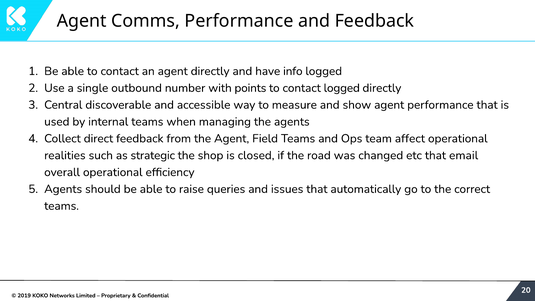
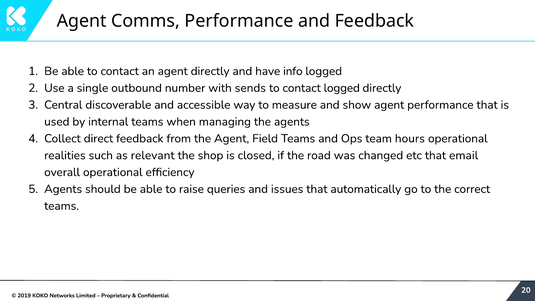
points: points -> sends (250, 88)
affect: affect -> hours (410, 138)
strategic: strategic -> relevant (153, 155)
